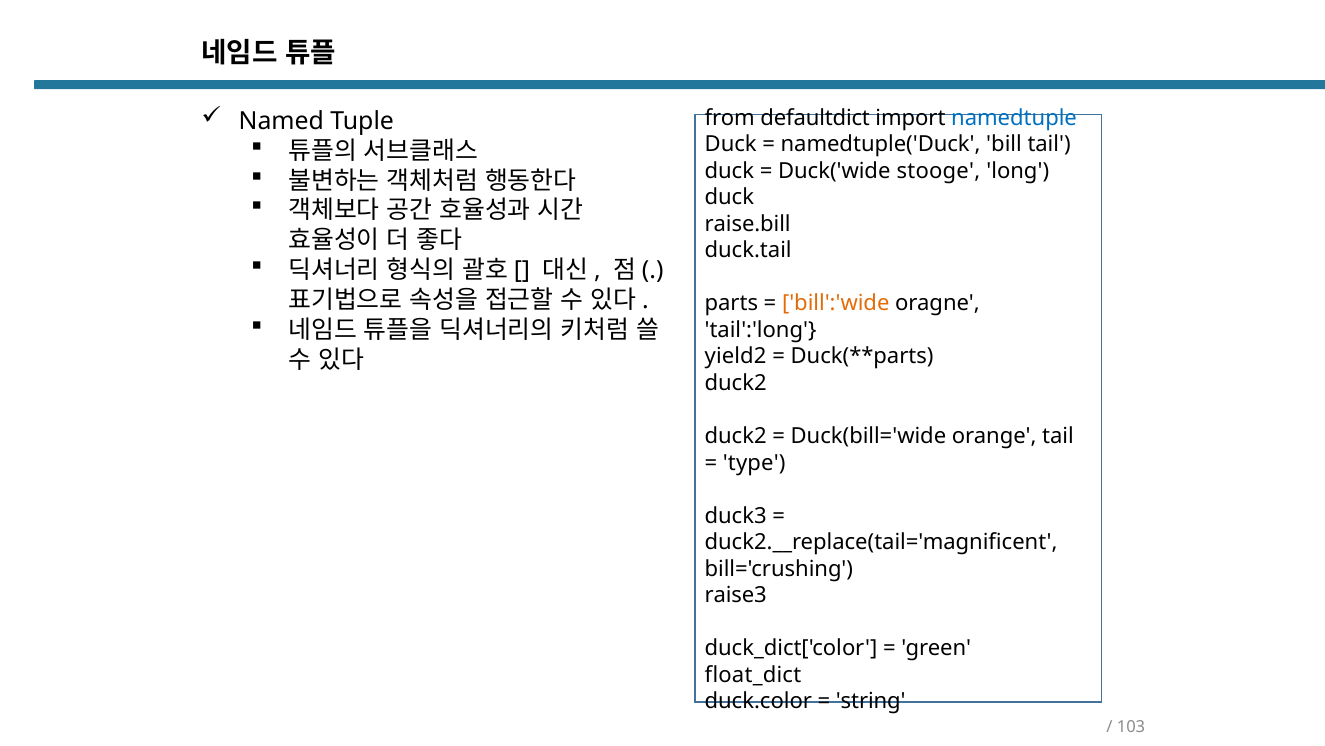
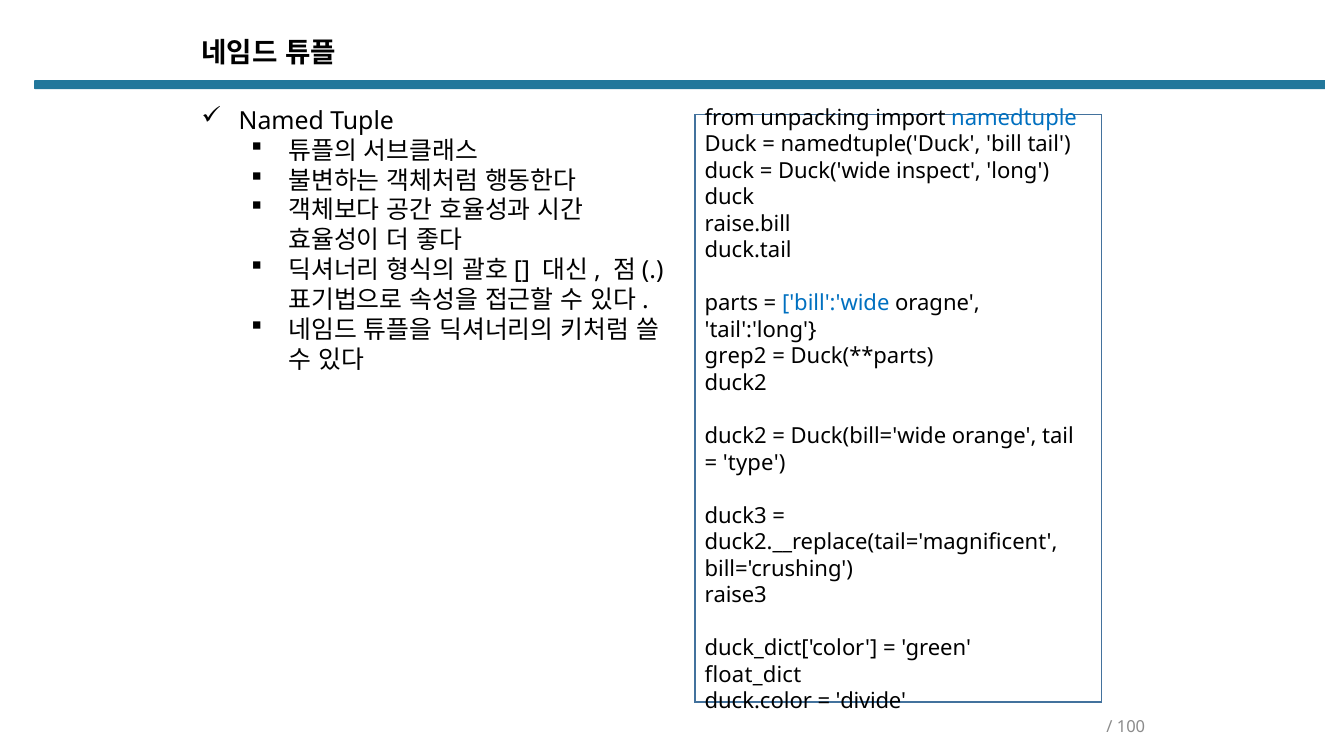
defaultdict: defaultdict -> unpacking (815, 118)
stooge: stooge -> inspect (939, 171)
bill':'wide colour: orange -> blue (836, 303)
yield2: yield2 -> grep2 (736, 356)
string: string -> divide (871, 701)
103: 103 -> 100 (1131, 726)
